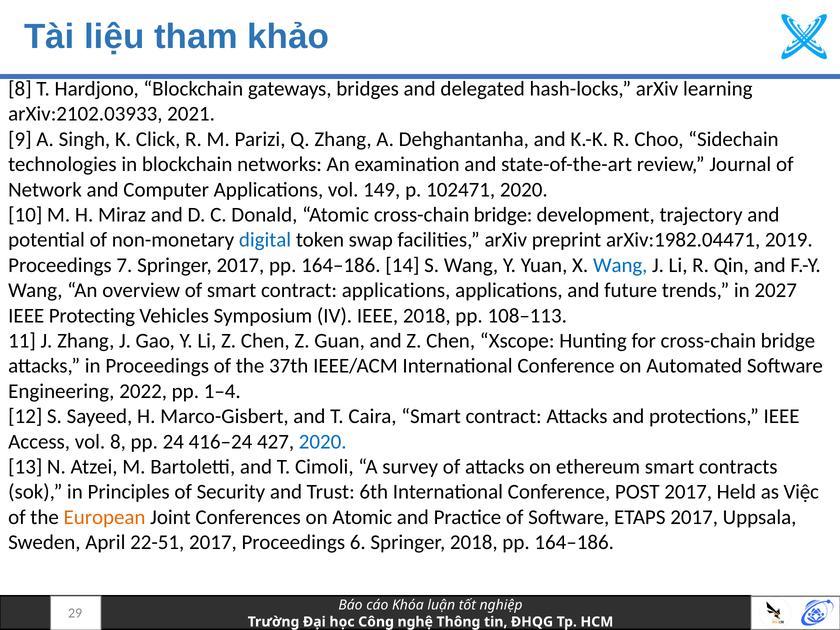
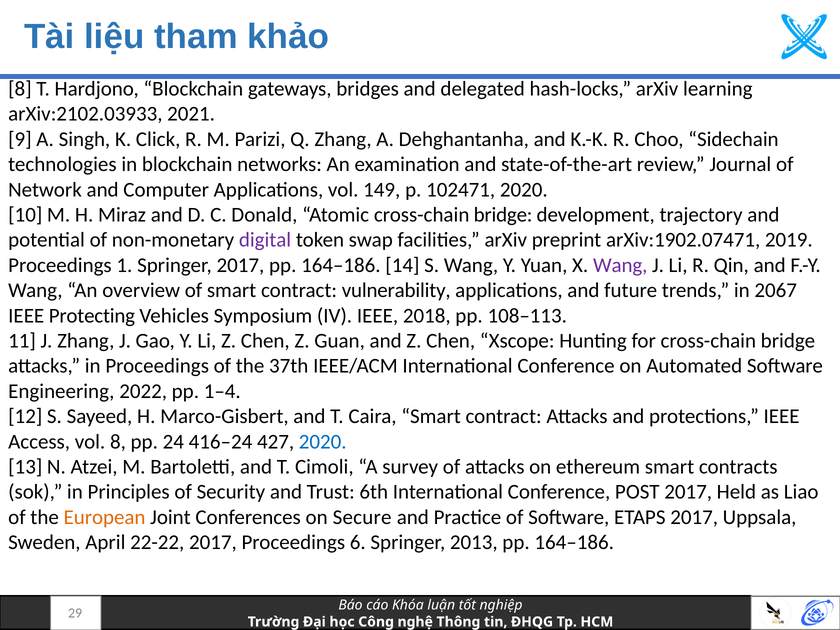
digital colour: blue -> purple (265, 240)
arXiv:1982.04471: arXiv:1982.04471 -> arXiv:1902.07471 (683, 240)
7: 7 -> 1 (124, 265)
Wang colour: blue -> purple (620, 265)
contract applications: applications -> vulnerability (396, 290)
2027: 2027 -> 2067 (776, 290)
Việc: Việc -> Liao (801, 492)
on Atomic: Atomic -> Secure (362, 517)
22-51: 22-51 -> 22-22 (157, 542)
Springer 2018: 2018 -> 2013 (474, 542)
